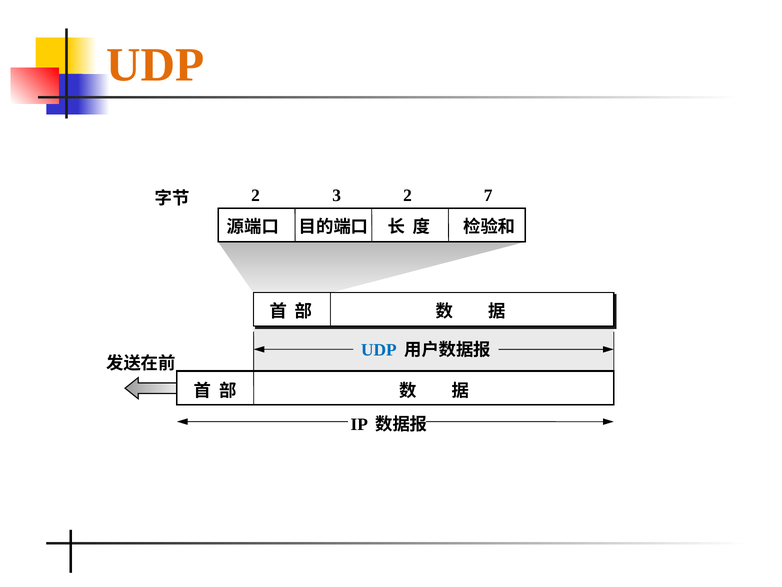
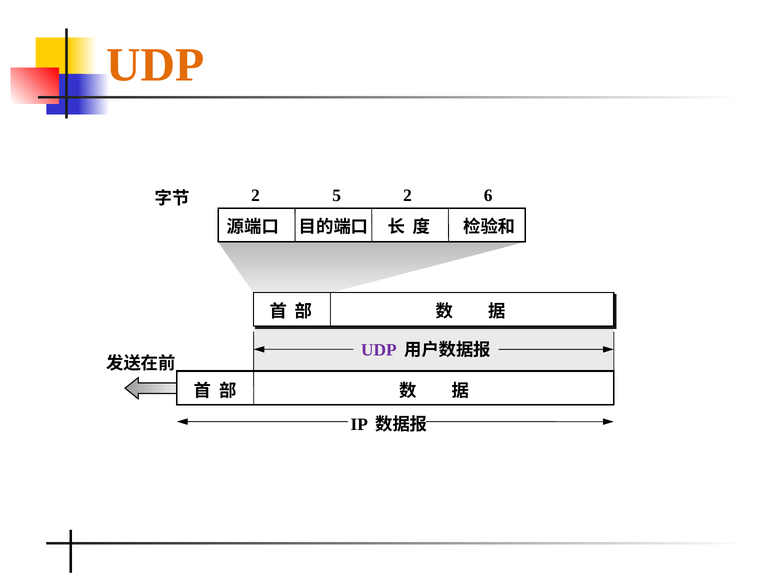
3: 3 -> 5 (337, 195)
7: 7 -> 6 (488, 195)
UDP colour: blue -> purple (379, 350)
